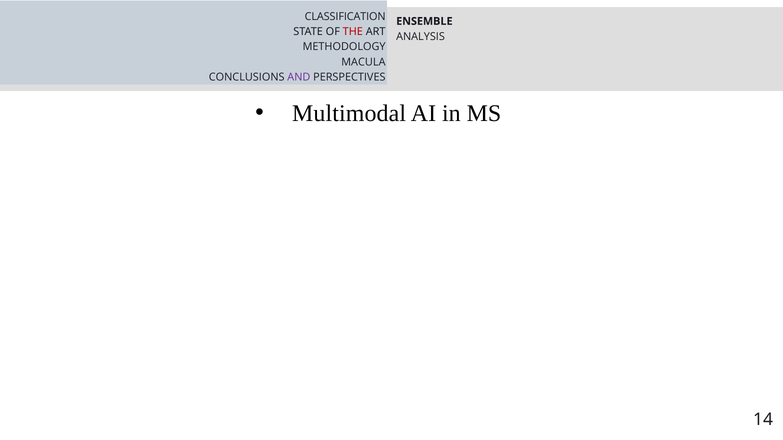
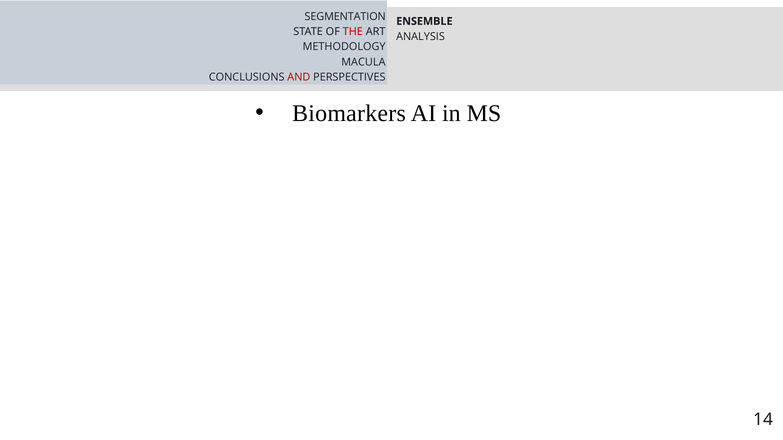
CLASSIFICATION: CLASSIFICATION -> SEGMENTATION (345, 16)
AND colour: purple -> red (299, 77)
Multimodal: Multimodal -> Biomarkers (349, 113)
